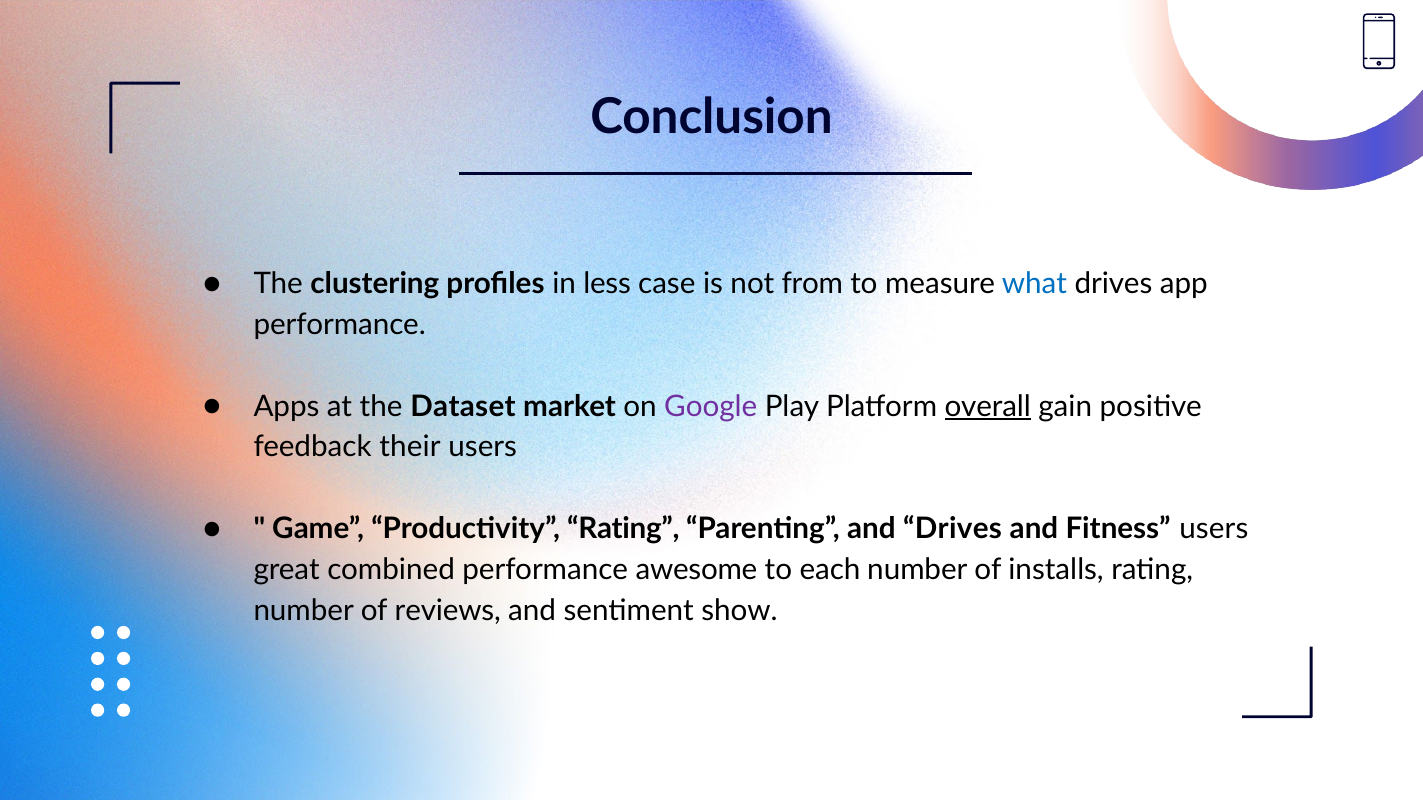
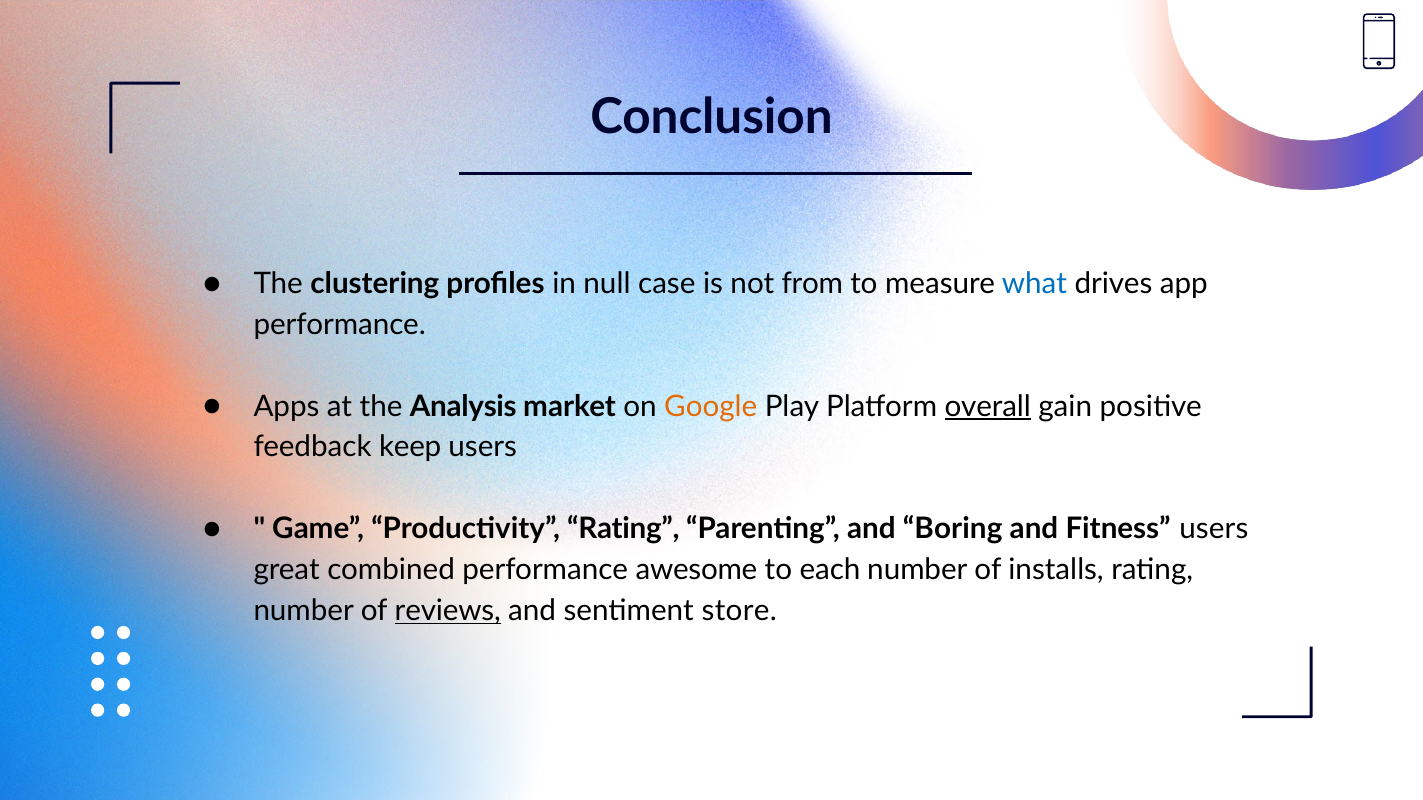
less: less -> null (607, 284)
Dataset: Dataset -> Analysis (463, 407)
Google colour: purple -> orange (711, 407)
their: their -> keep (410, 447)
and Drives: Drives -> Boring (953, 529)
reviews underline: none -> present (448, 611)
show: show -> store (739, 611)
